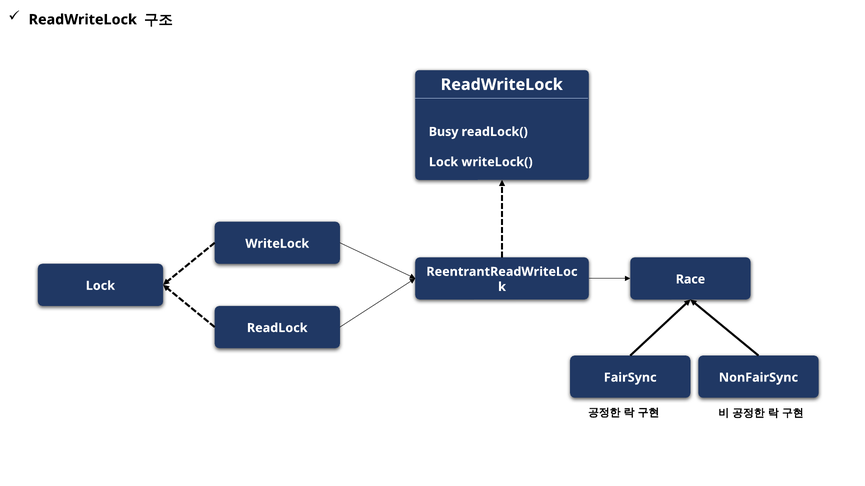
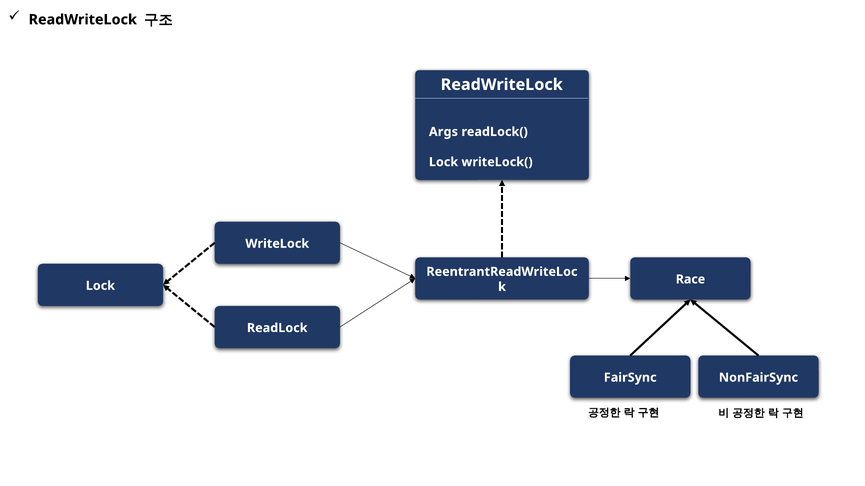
Busy: Busy -> Args (443, 132)
